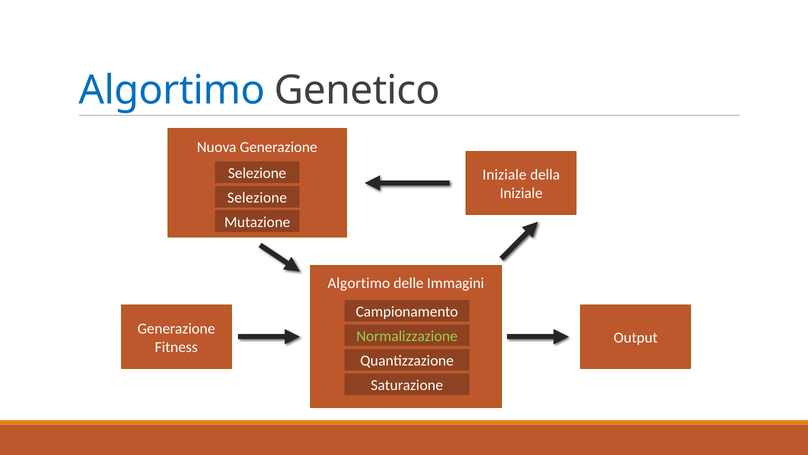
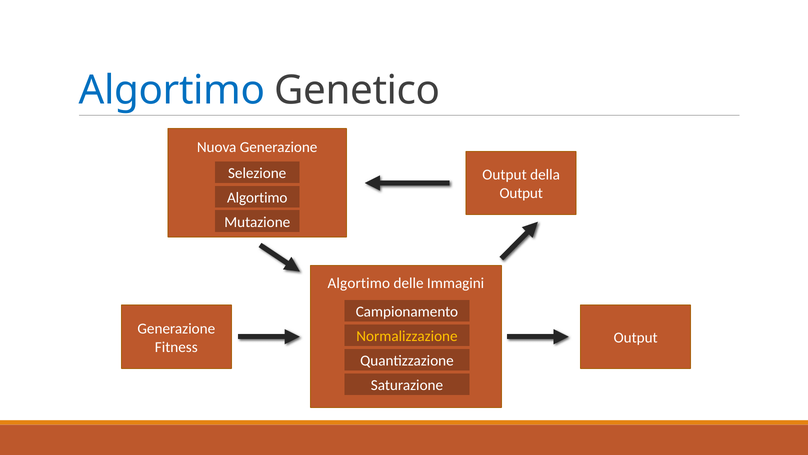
Iniziale: Iniziale -> Output (505, 175)
Iniziale: Iniziale -> Output (521, 193)
Selezione: Selezione -> Algortimo (257, 198)
Normalizzazione colour: light green -> yellow (407, 336)
